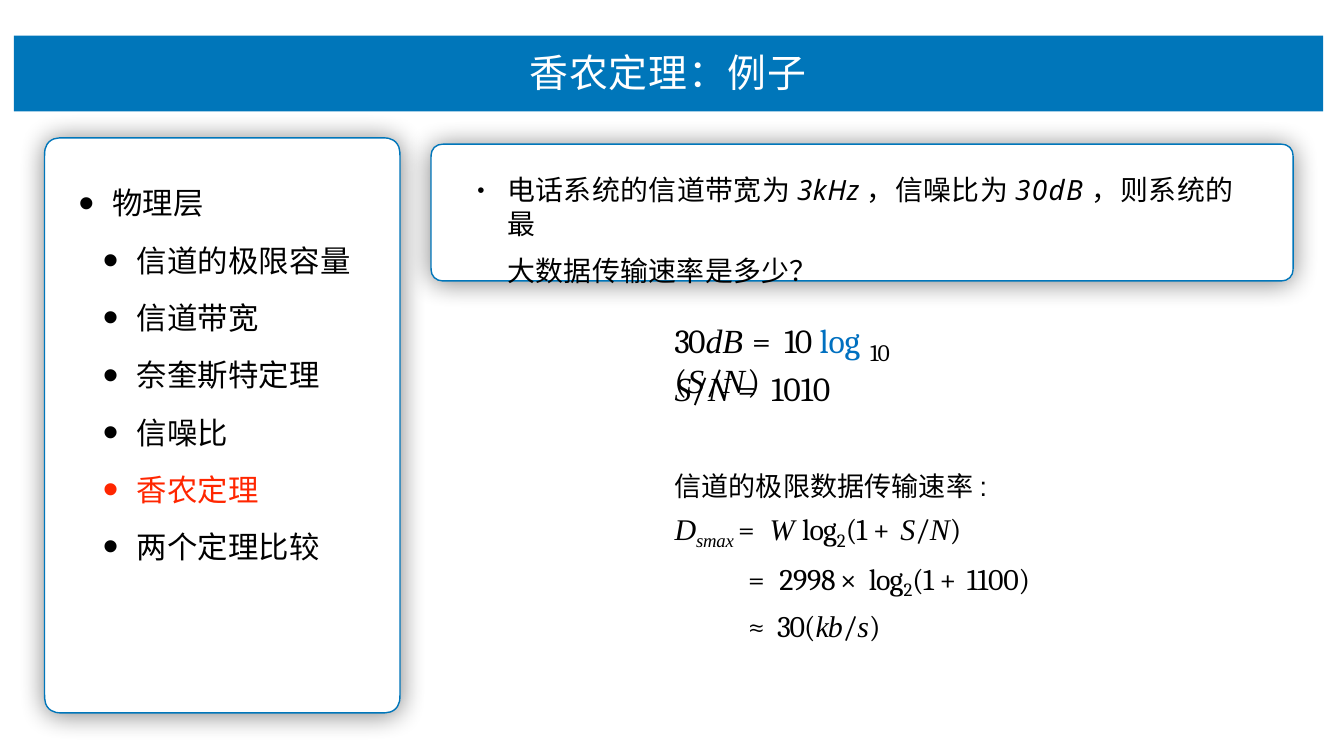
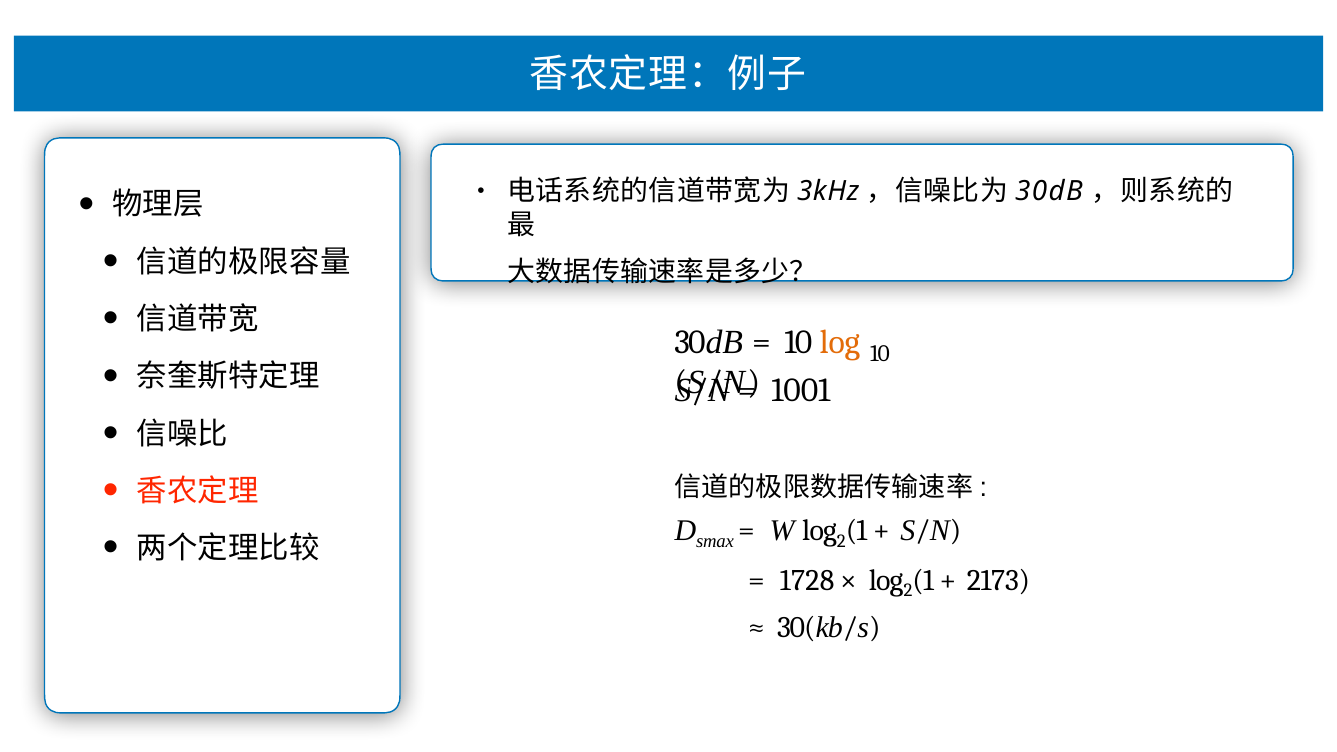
log colour: blue -> orange (840, 342)
1010: 1010 -> 1001 (801, 391)
2998: 2998 -> 1728 (807, 581)
1100: 1100 -> 2173 (998, 581)
